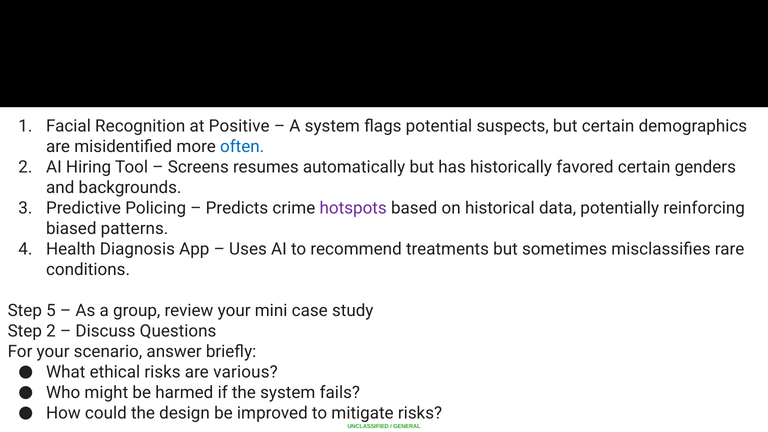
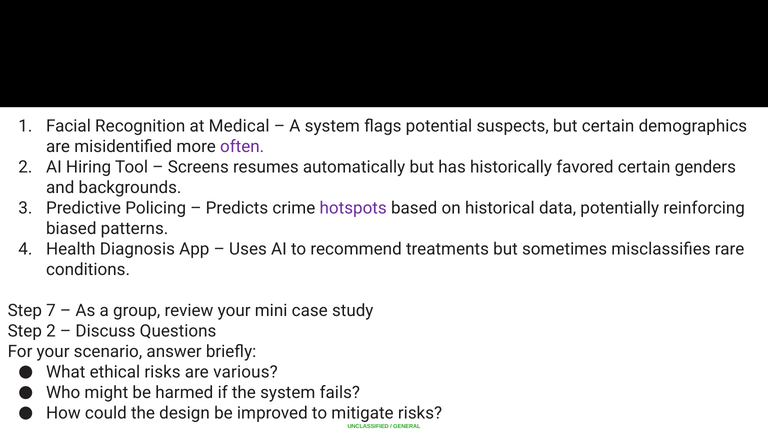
Positive: Positive -> Medical (239, 126)
often colour: blue -> purple (242, 147)
5: 5 -> 7 (51, 311)
